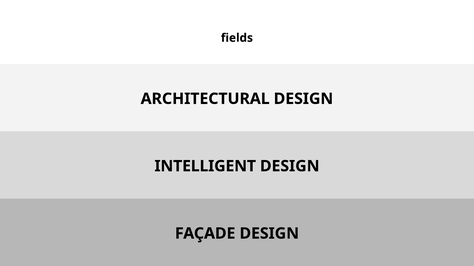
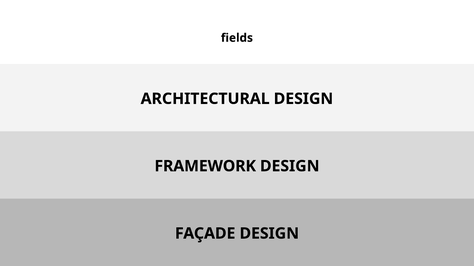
INTELLIGENT: INTELLIGENT -> FRAMEWORK (205, 166)
